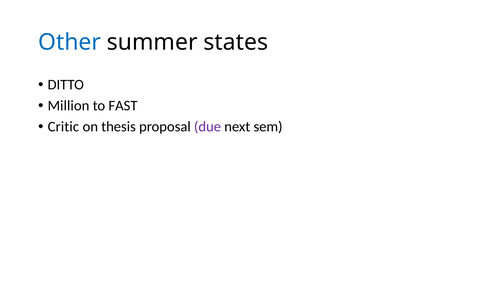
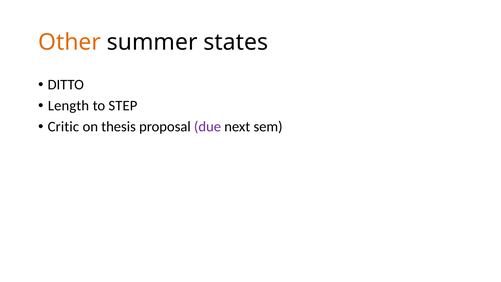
Other colour: blue -> orange (70, 42)
Million: Million -> Length (68, 106)
FAST: FAST -> STEP (123, 106)
